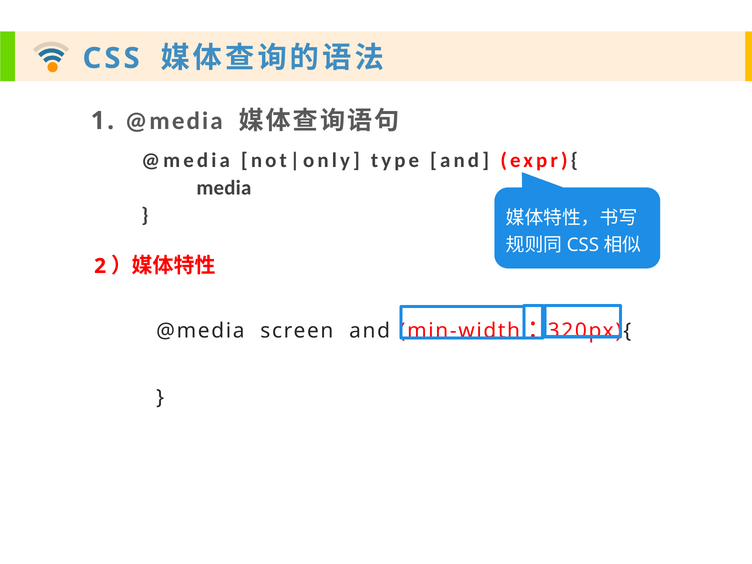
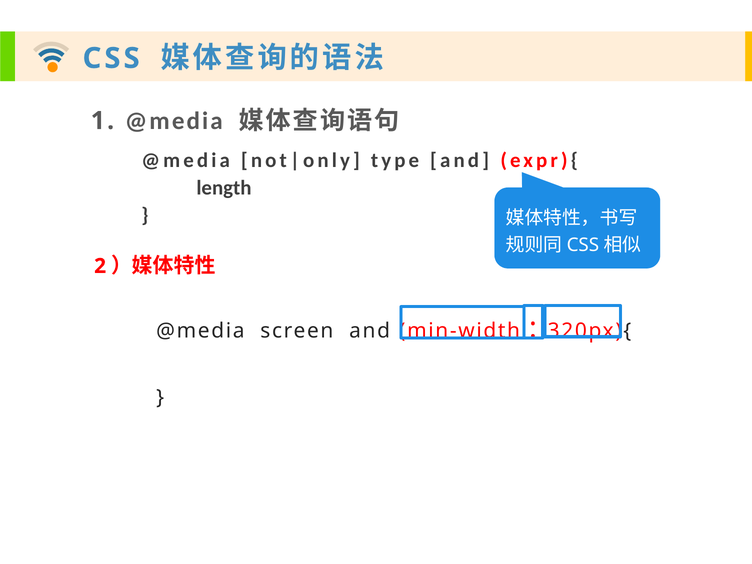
media: media -> length (224, 188)
